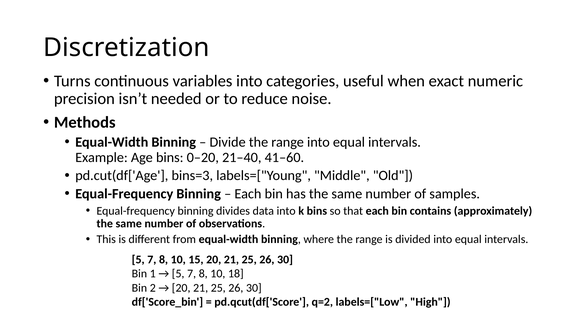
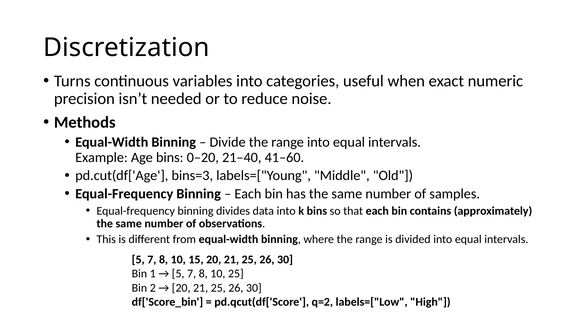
10 18: 18 -> 25 (236, 274)
